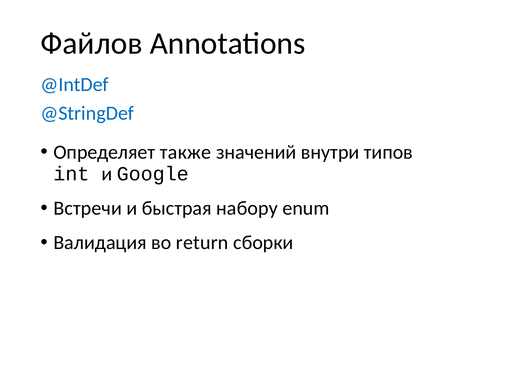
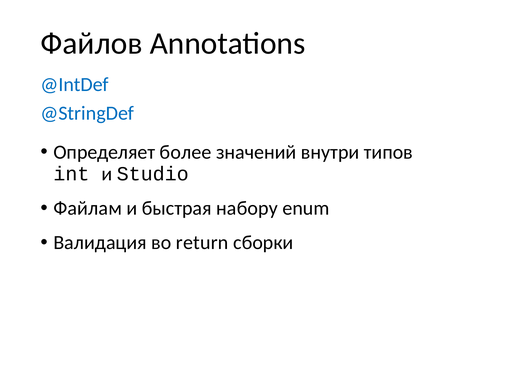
также: также -> более (186, 152)
Google: Google -> Studio (153, 174)
Встречи: Встречи -> Файлам (88, 208)
